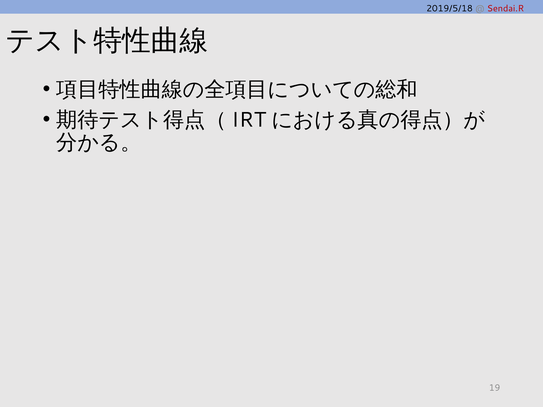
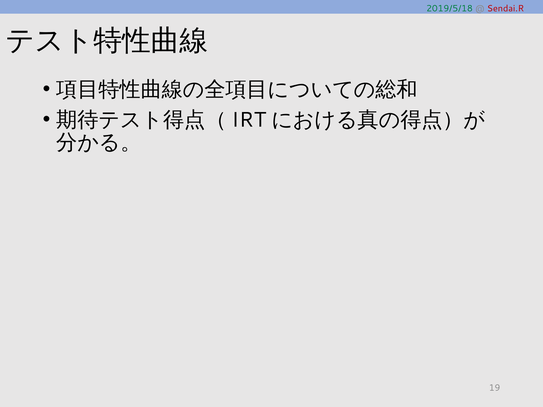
2019/5/18 colour: black -> green (449, 9)
